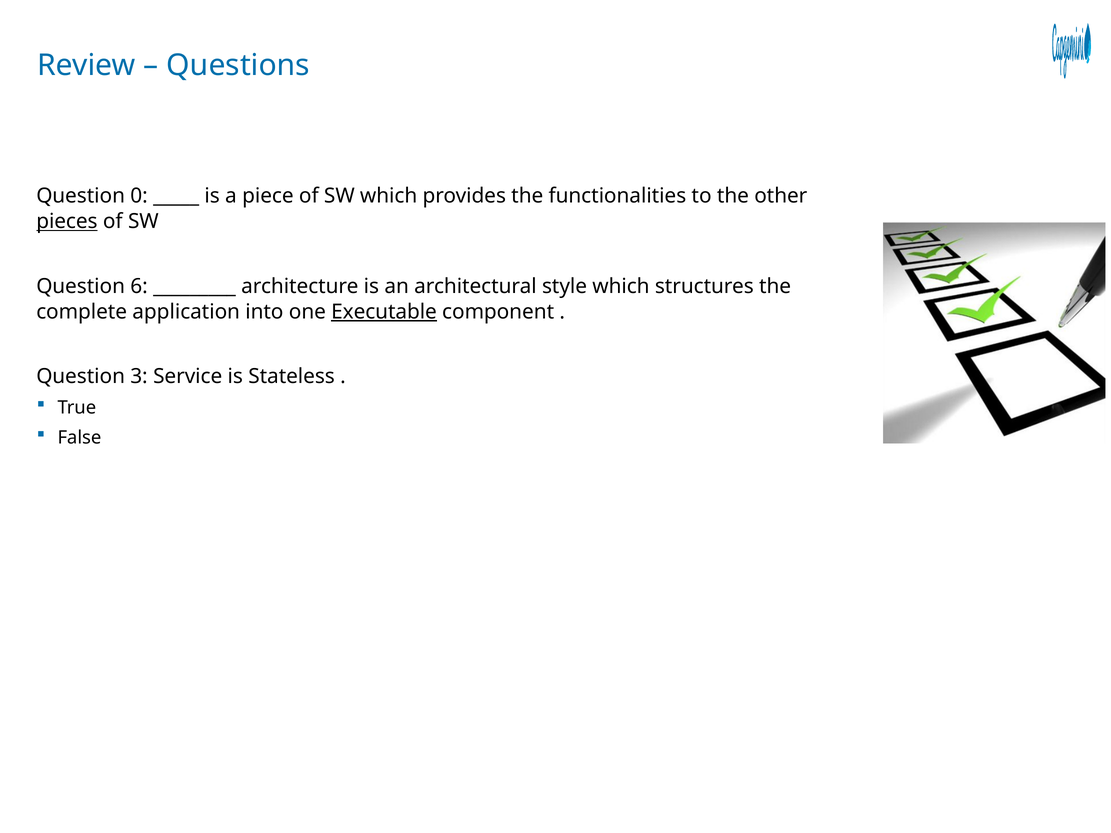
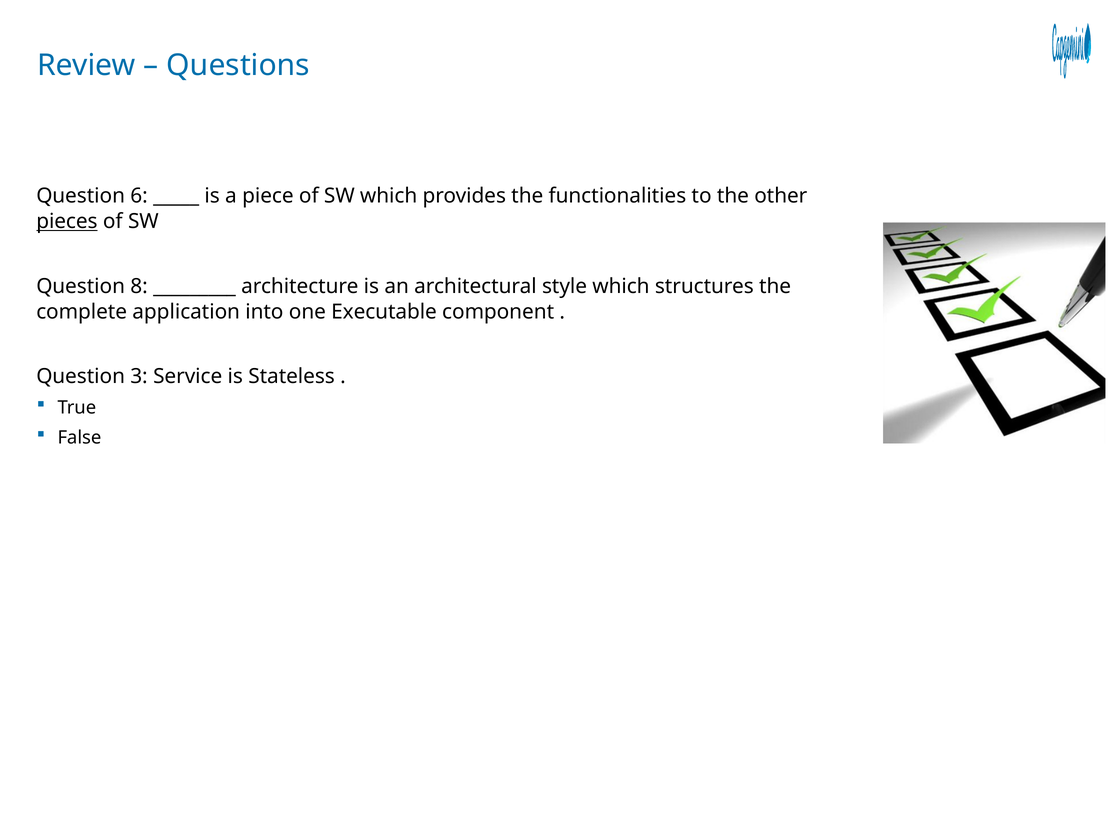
0: 0 -> 6 (139, 196)
6: 6 -> 8 (139, 286)
Executable underline: present -> none (384, 312)
